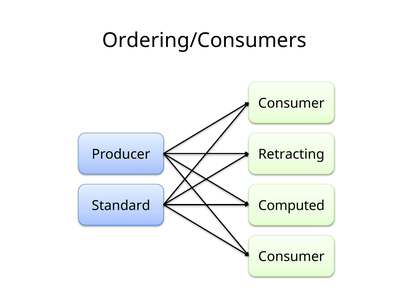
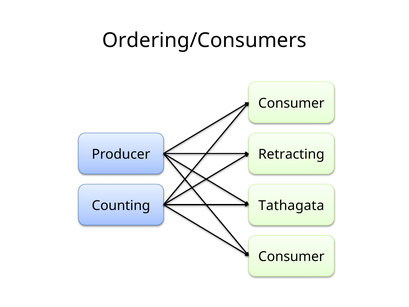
Standard: Standard -> Counting (121, 205)
Computed: Computed -> Tathagata (291, 205)
